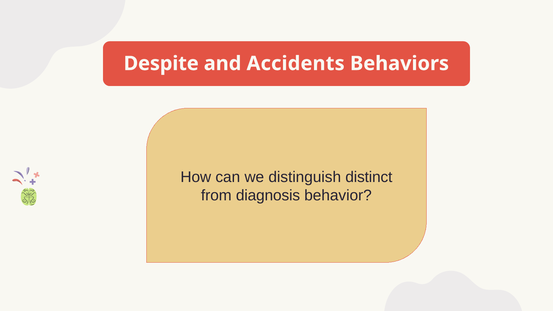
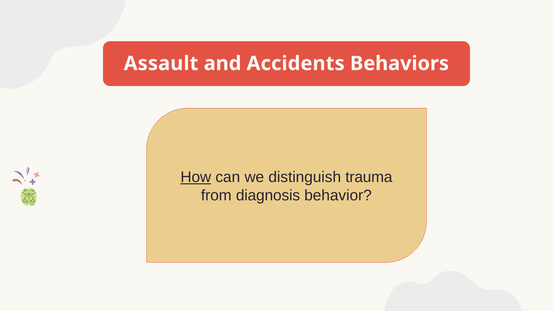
Despite: Despite -> Assault (161, 64)
How underline: none -> present (196, 177)
distinct: distinct -> trauma (369, 177)
